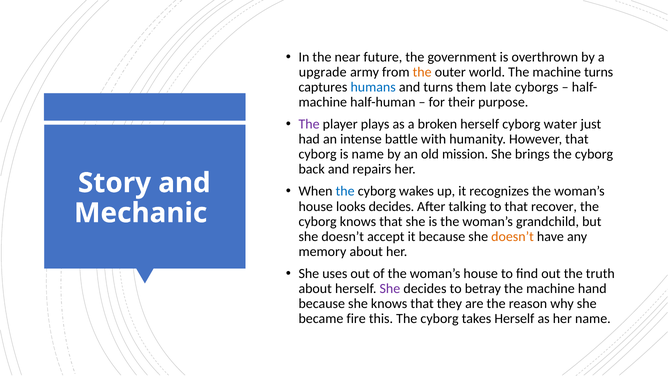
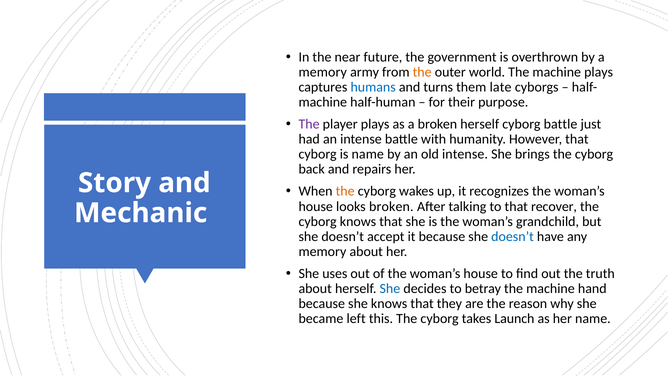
upgrade: upgrade -> memory (323, 72)
machine turns: turns -> plays (599, 72)
cyborg water: water -> battle (560, 124)
old mission: mission -> intense (465, 154)
the colour: blue -> orange (345, 192)
looks decides: decides -> broken (391, 207)
doesn’t colour: orange -> blue (513, 237)
She colour: purple -> blue (390, 289)
fire: fire -> left (356, 319)
takes Herself: Herself -> Launch (514, 319)
